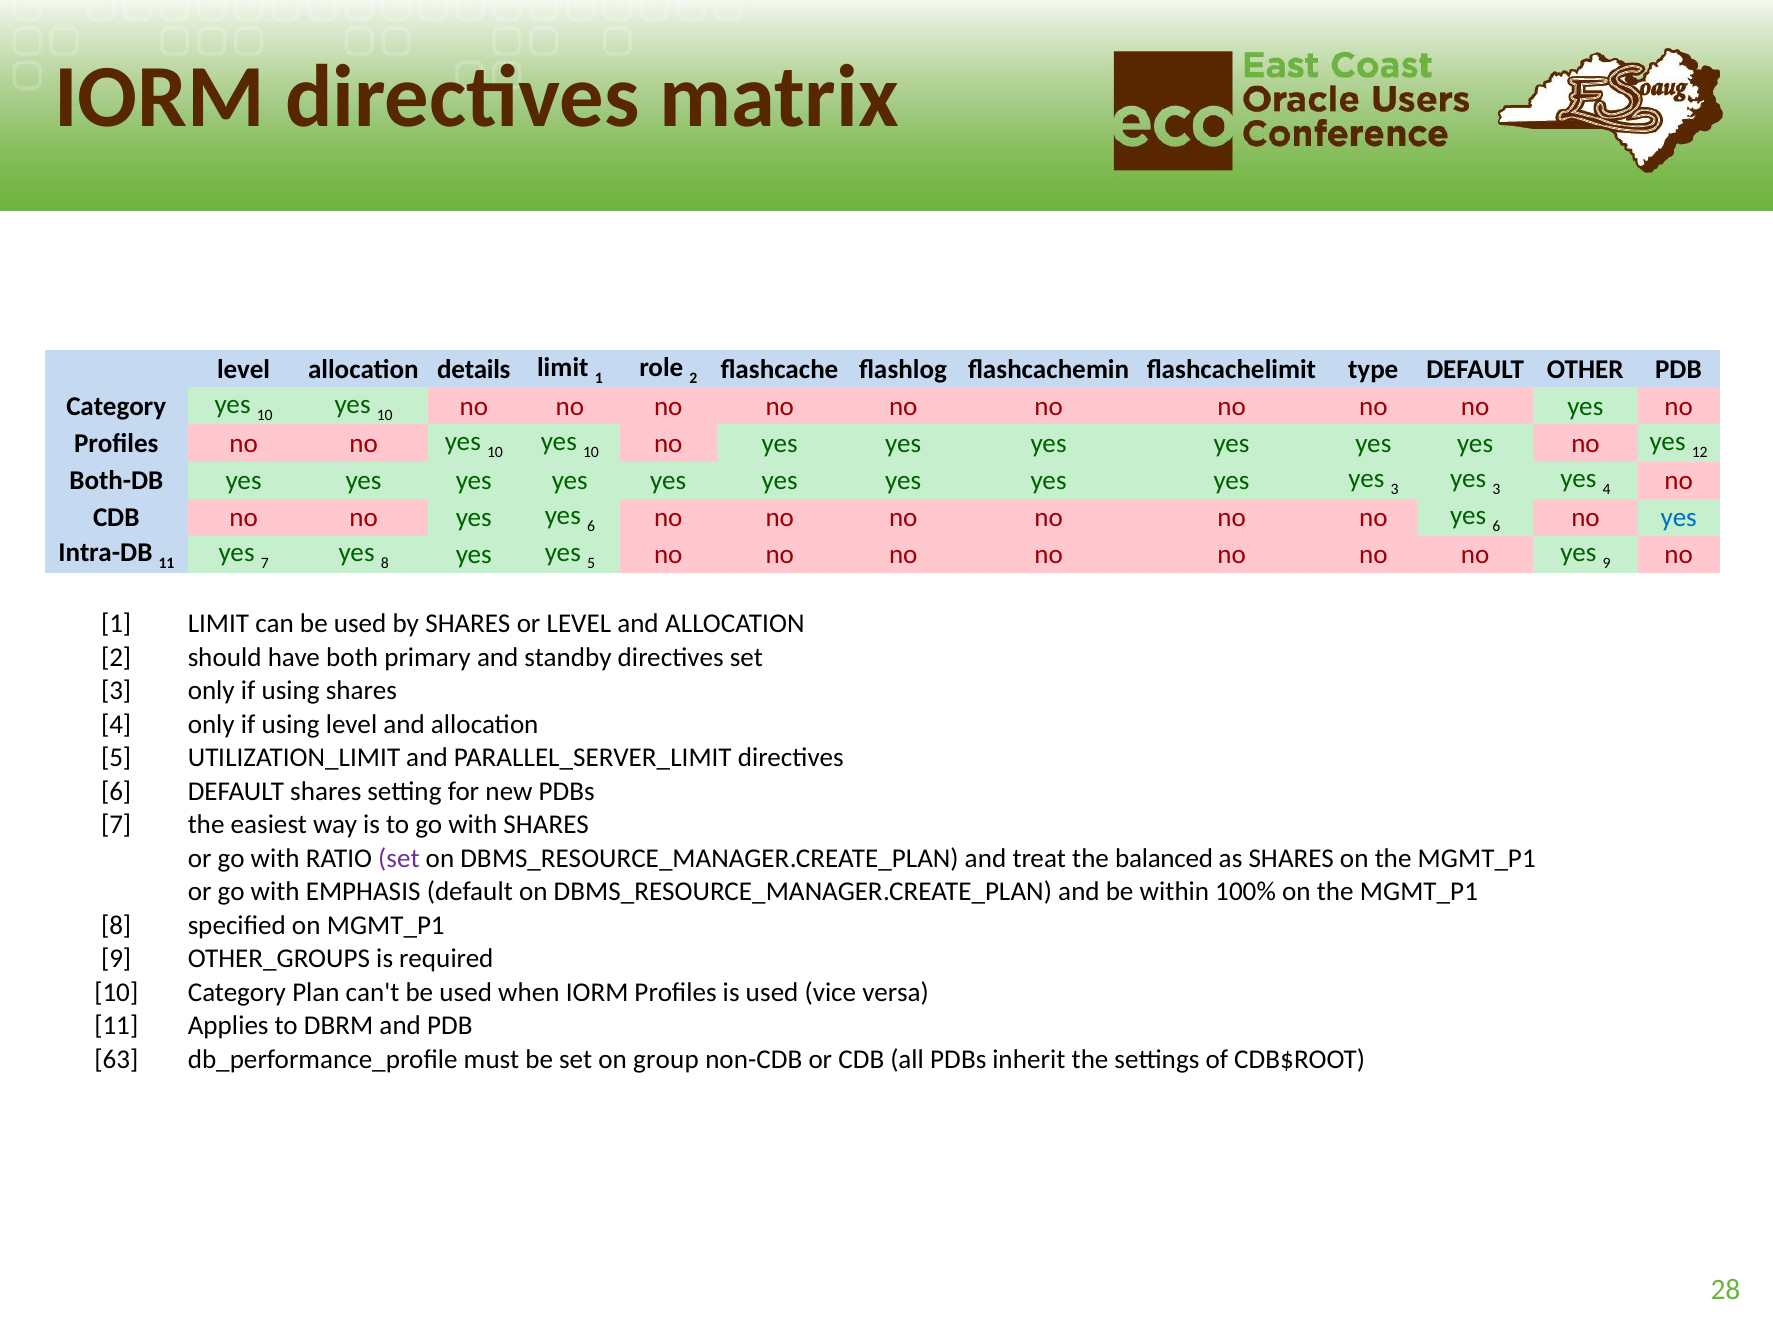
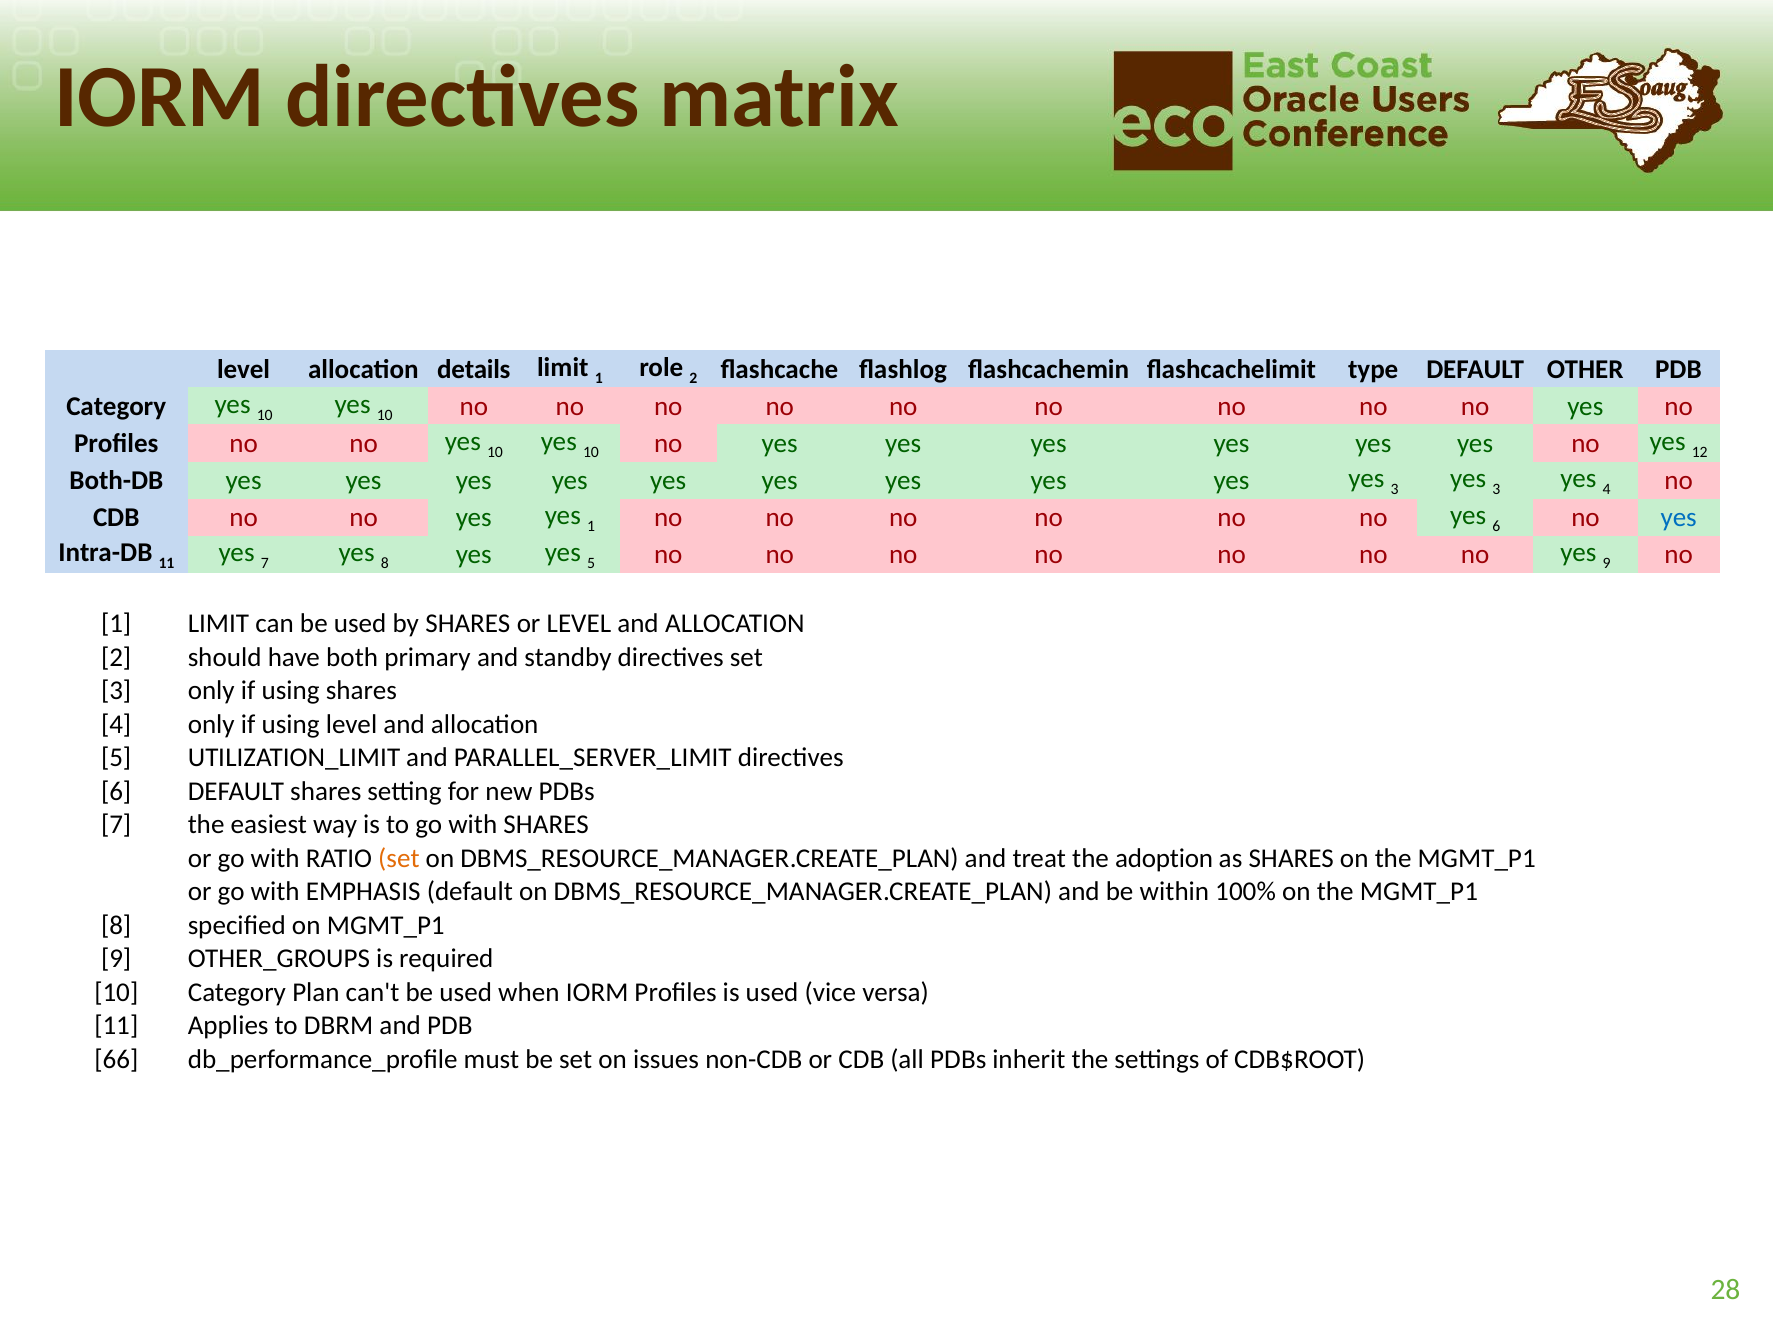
yes yes 6: 6 -> 1 (591, 526)
set colour: purple -> orange (399, 858)
balanced: balanced -> adoption (1164, 858)
63: 63 -> 66 (116, 1059)
group: group -> issues (666, 1059)
